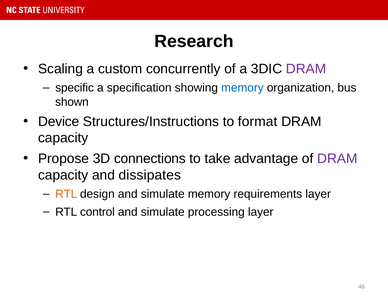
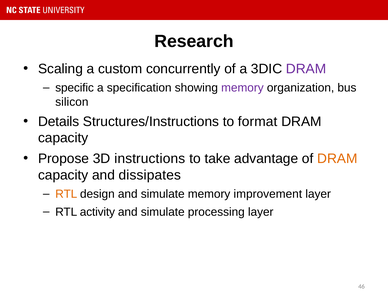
memory colour: blue -> purple (242, 88)
shown: shown -> silicon (72, 102)
Device: Device -> Details (59, 121)
connections: connections -> instructions (150, 159)
DRAM colour: purple -> orange (337, 159)
requirements: requirements -> improvement (268, 194)
control: control -> activity (97, 212)
